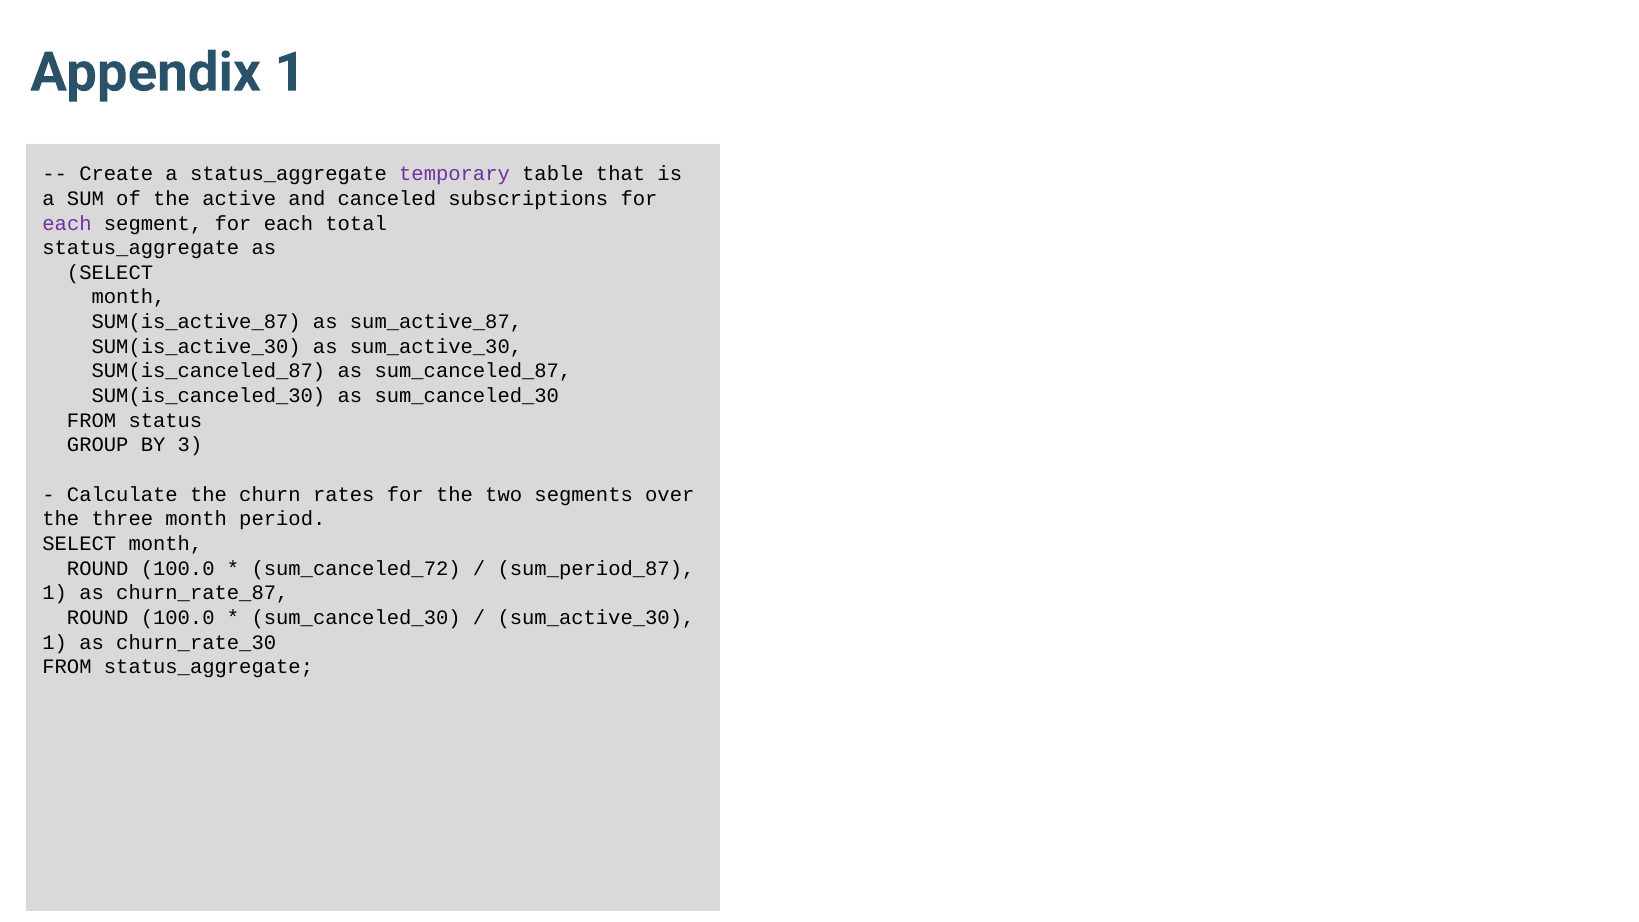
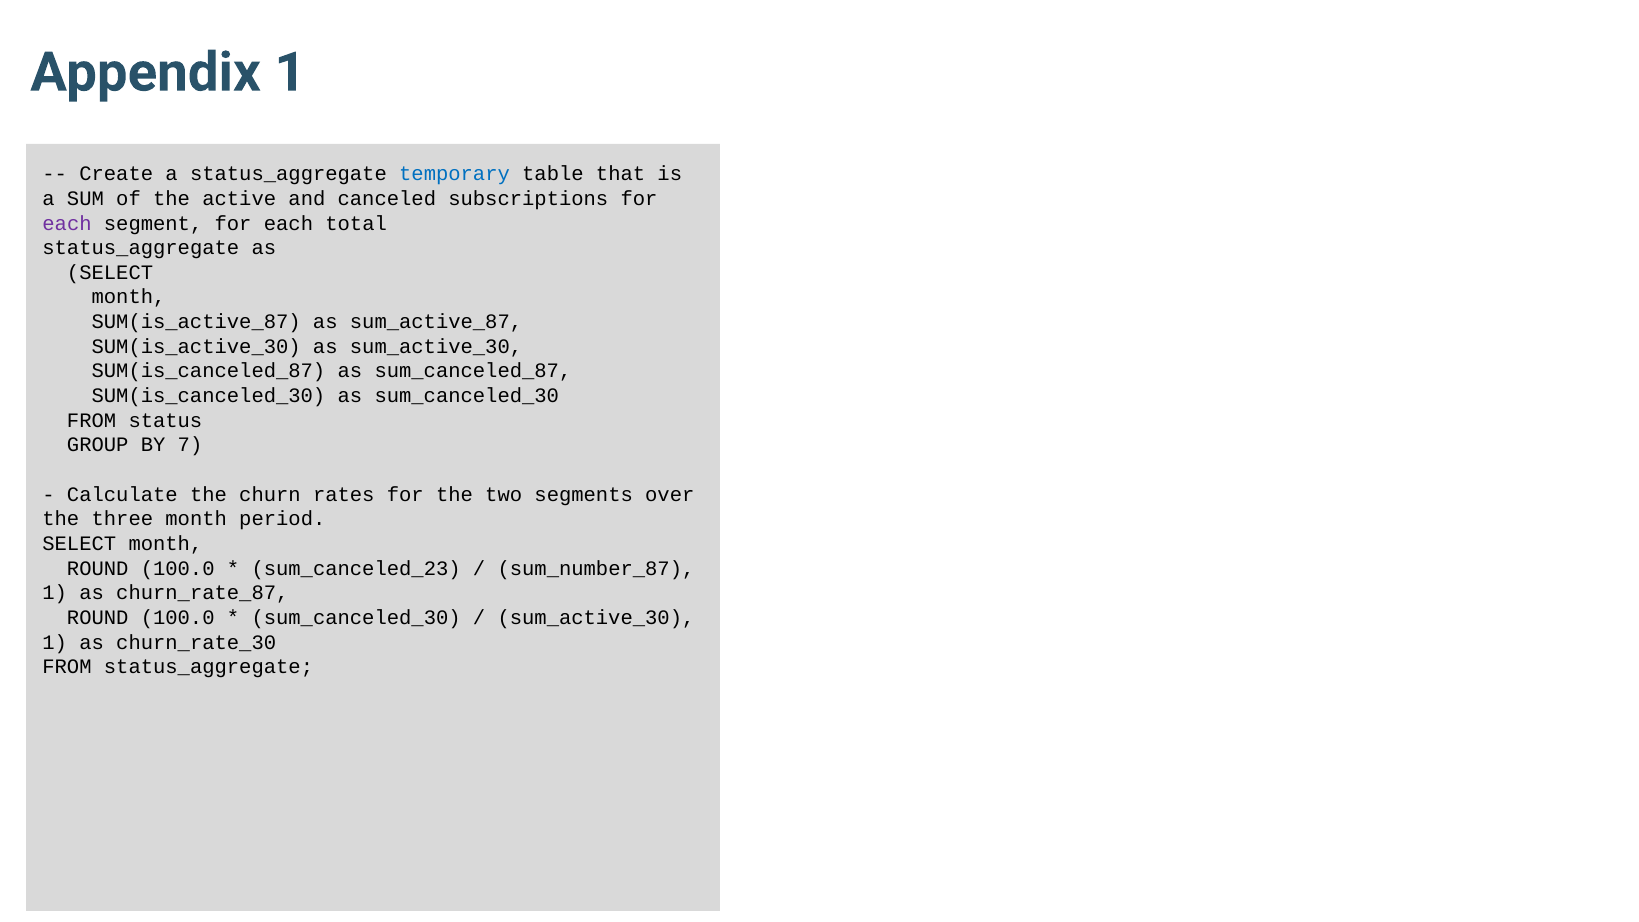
temporary colour: purple -> blue (455, 174)
3: 3 -> 7 (190, 445)
sum_canceled_72: sum_canceled_72 -> sum_canceled_23 (356, 568)
sum_period_87: sum_period_87 -> sum_number_87 (596, 568)
